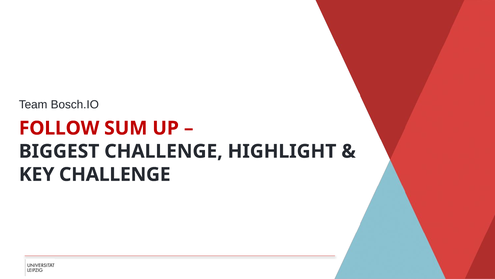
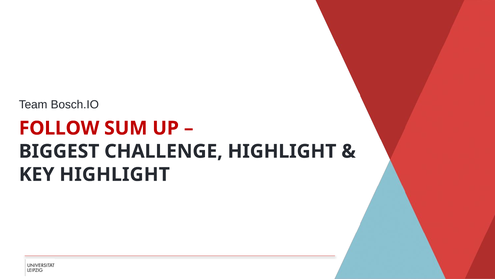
KEY CHALLENGE: CHALLENGE -> HIGHLIGHT (115, 174)
